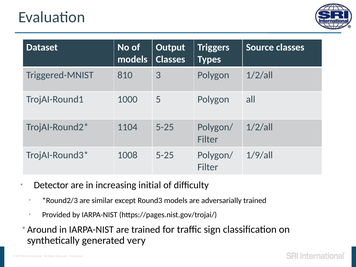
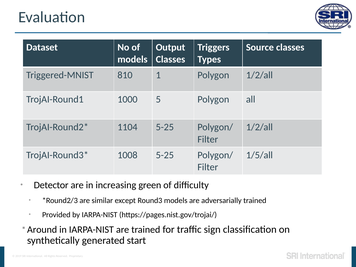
3: 3 -> 1 (158, 75)
1/9/all: 1/9/all -> 1/5/all (259, 155)
initial: initial -> green (150, 185)
very: very -> start (136, 241)
